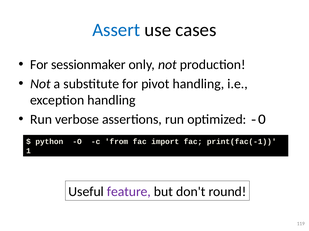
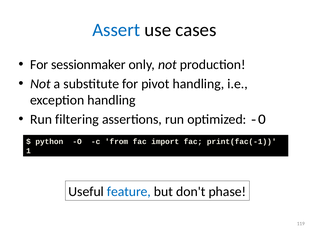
verbose: verbose -> filtering (77, 120)
feature colour: purple -> blue (129, 192)
round: round -> phase (227, 192)
